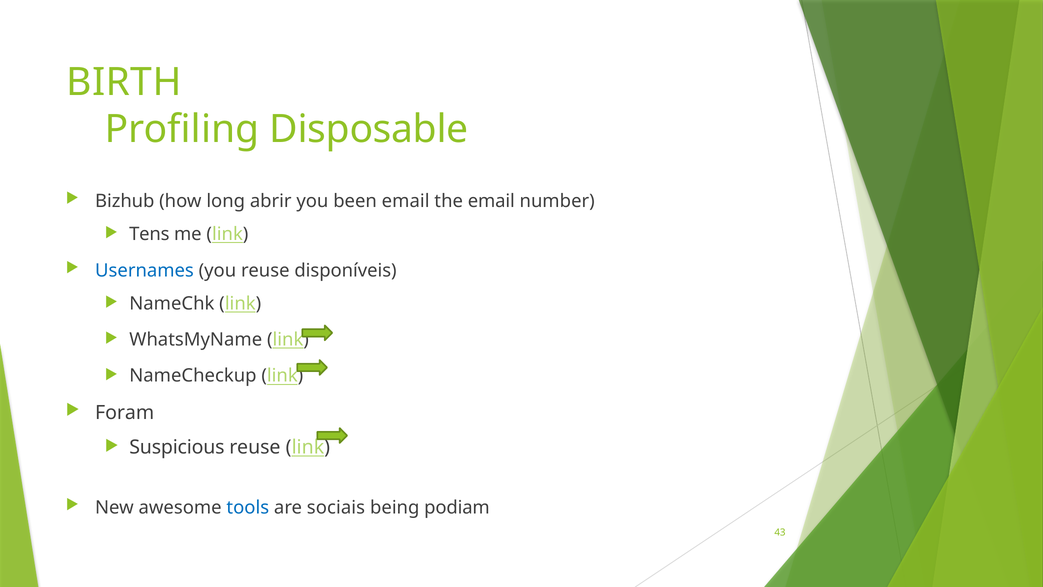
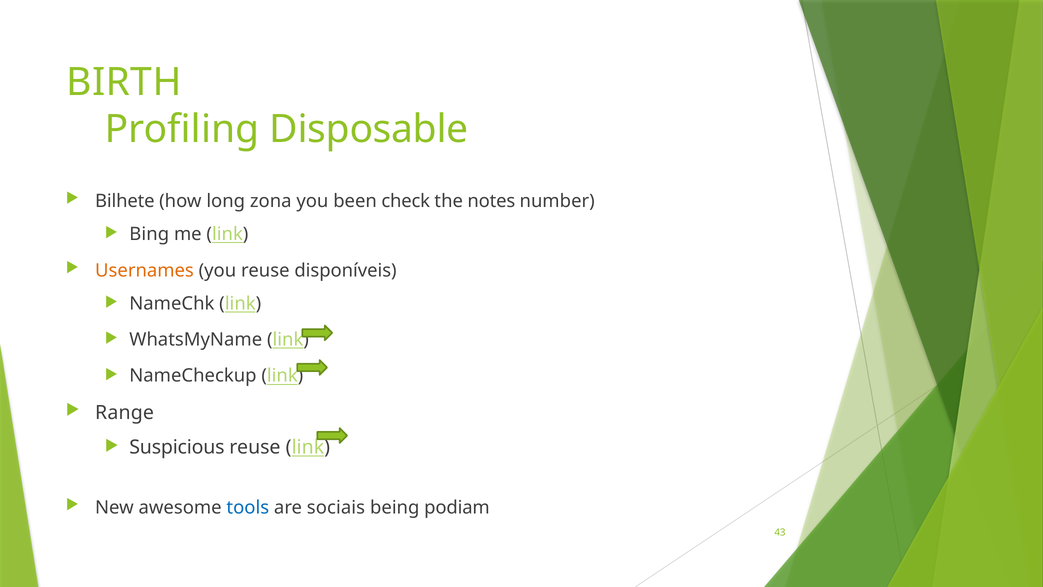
Bizhub: Bizhub -> Bilhete (125, 201)
abrir: abrir -> zona (271, 201)
been email: email -> check (406, 201)
the email: email -> notes (491, 201)
Tens: Tens -> Bing (149, 234)
Usernames colour: blue -> orange (144, 270)
Foram: Foram -> Range (125, 413)
